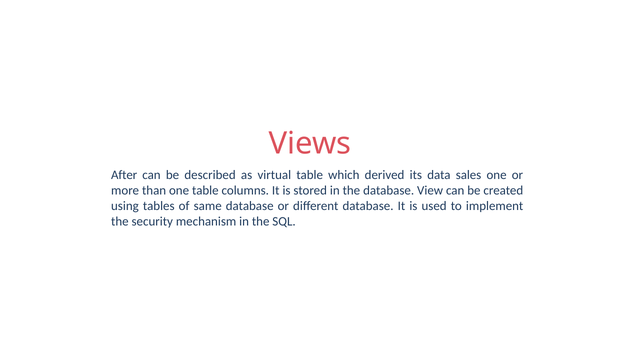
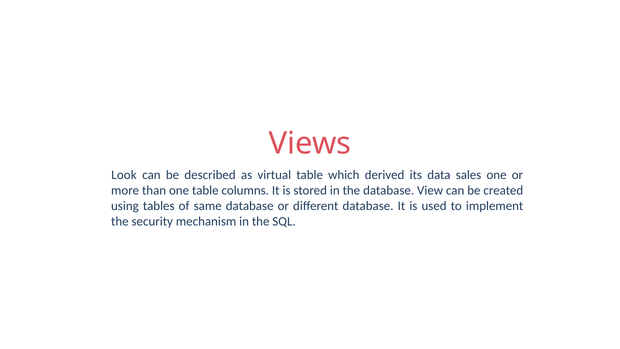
After: After -> Look (124, 175)
